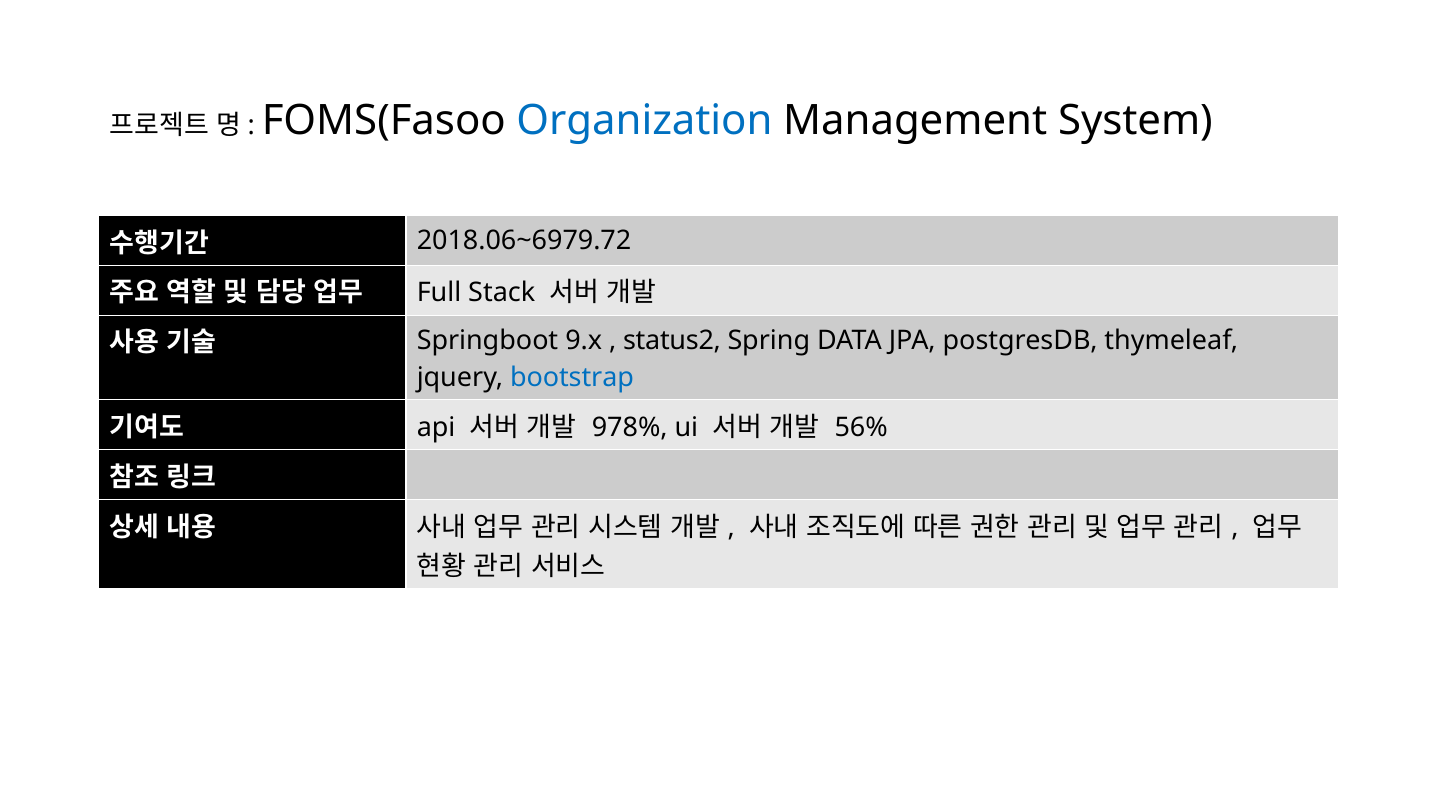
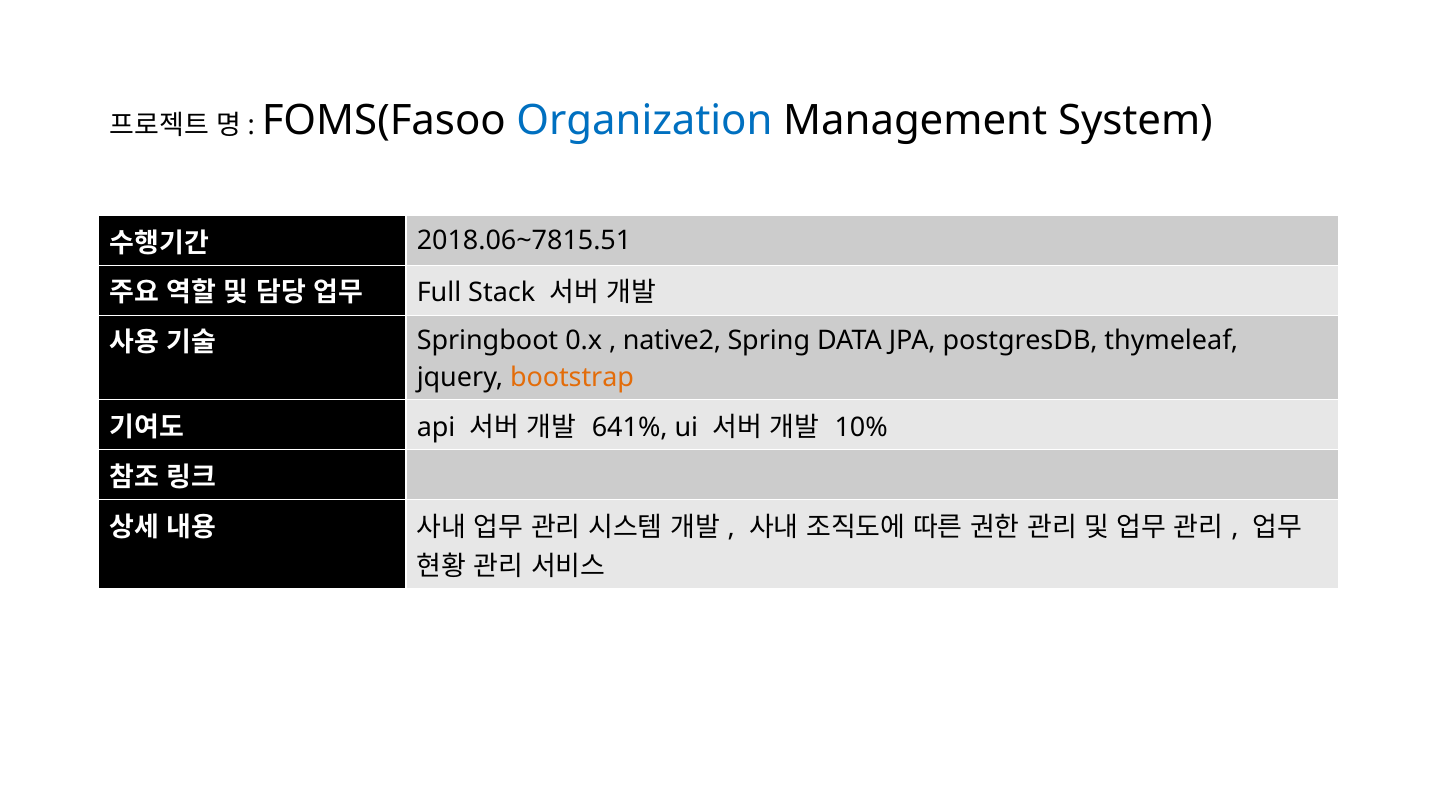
2018.06~6979.72: 2018.06~6979.72 -> 2018.06~7815.51 (524, 241)
9.x: 9.x -> 0.x (584, 340)
status2: status2 -> native2 (672, 340)
bootstrap colour: blue -> orange (572, 377)
978%: 978% -> 641% (630, 427)
56%: 56% -> 10% (861, 427)
